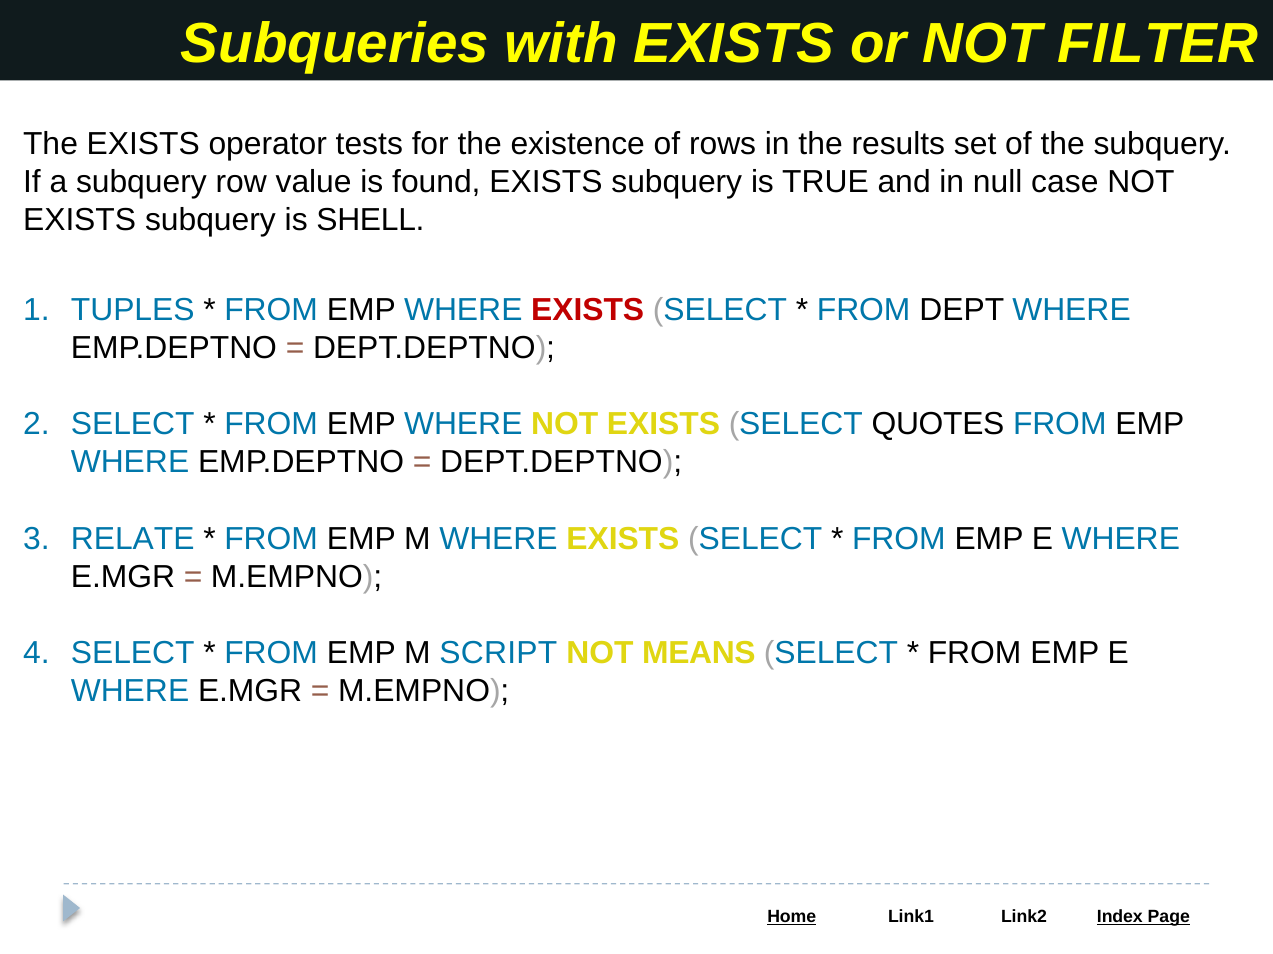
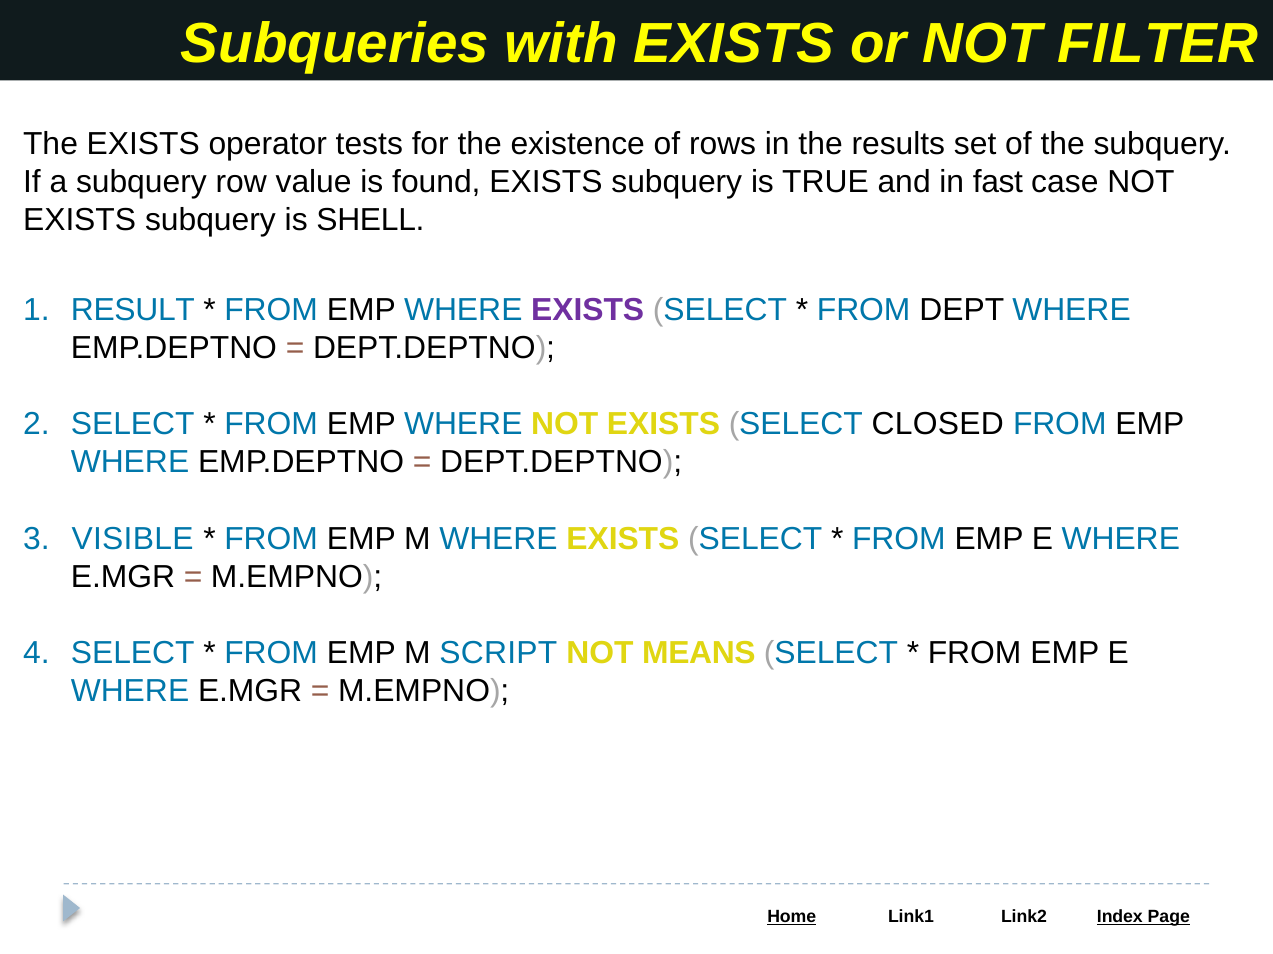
null: null -> fast (998, 182)
TUPLES: TUPLES -> RESULT (133, 310)
EXISTS colour: red -> purple (588, 310)
QUOTES: QUOTES -> CLOSED (938, 424)
RELATE: RELATE -> VISIBLE (133, 539)
